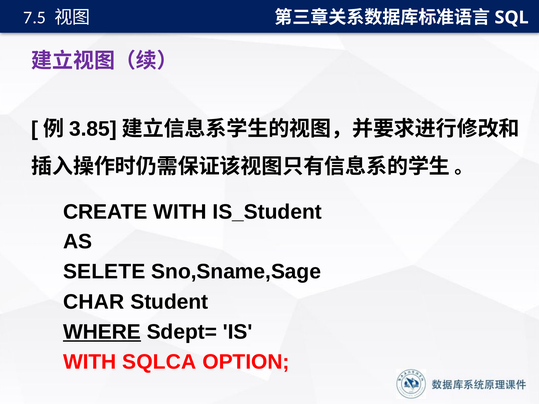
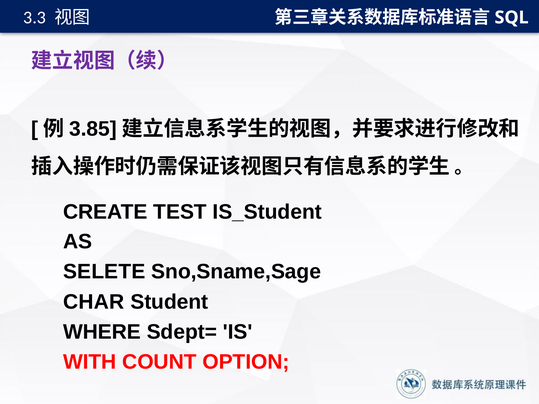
7.5: 7.5 -> 3.3 (35, 18)
CREATE WITH: WITH -> TEST (180, 212)
WHERE underline: present -> none (102, 332)
SQLCA: SQLCA -> COUNT (159, 362)
